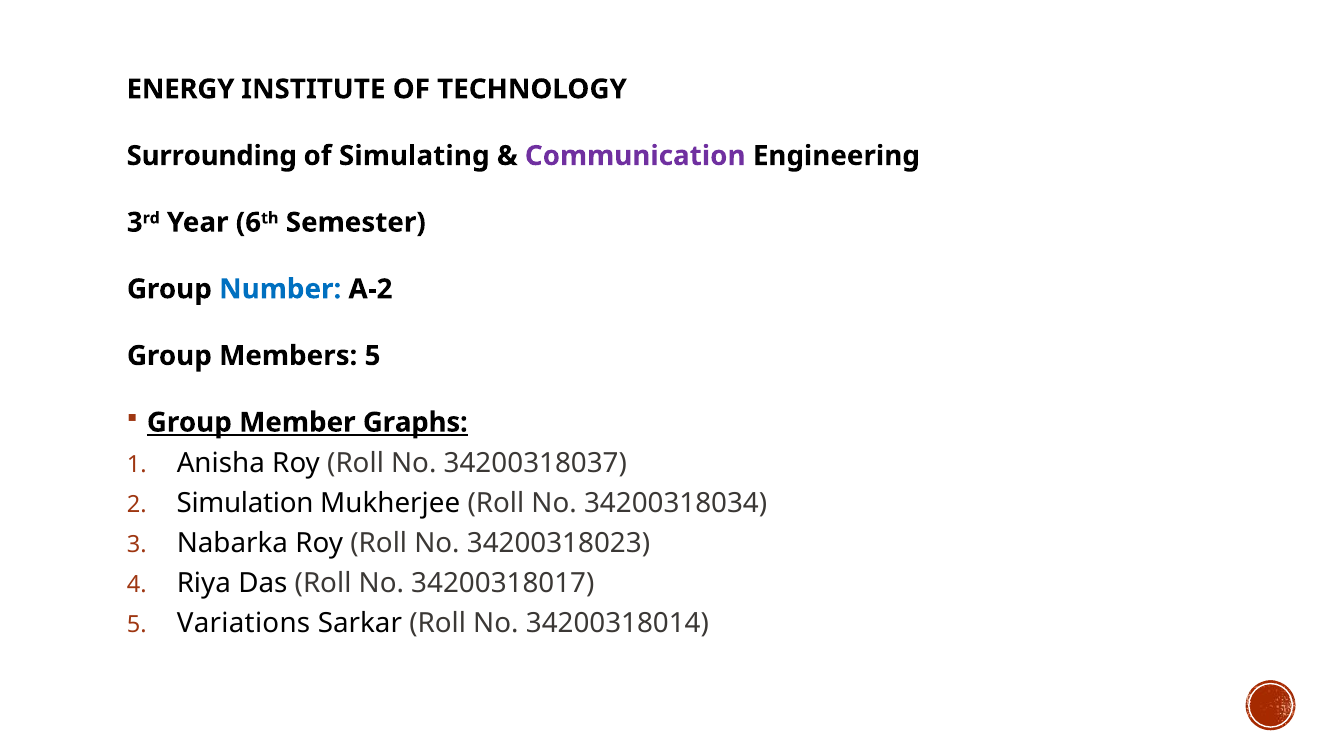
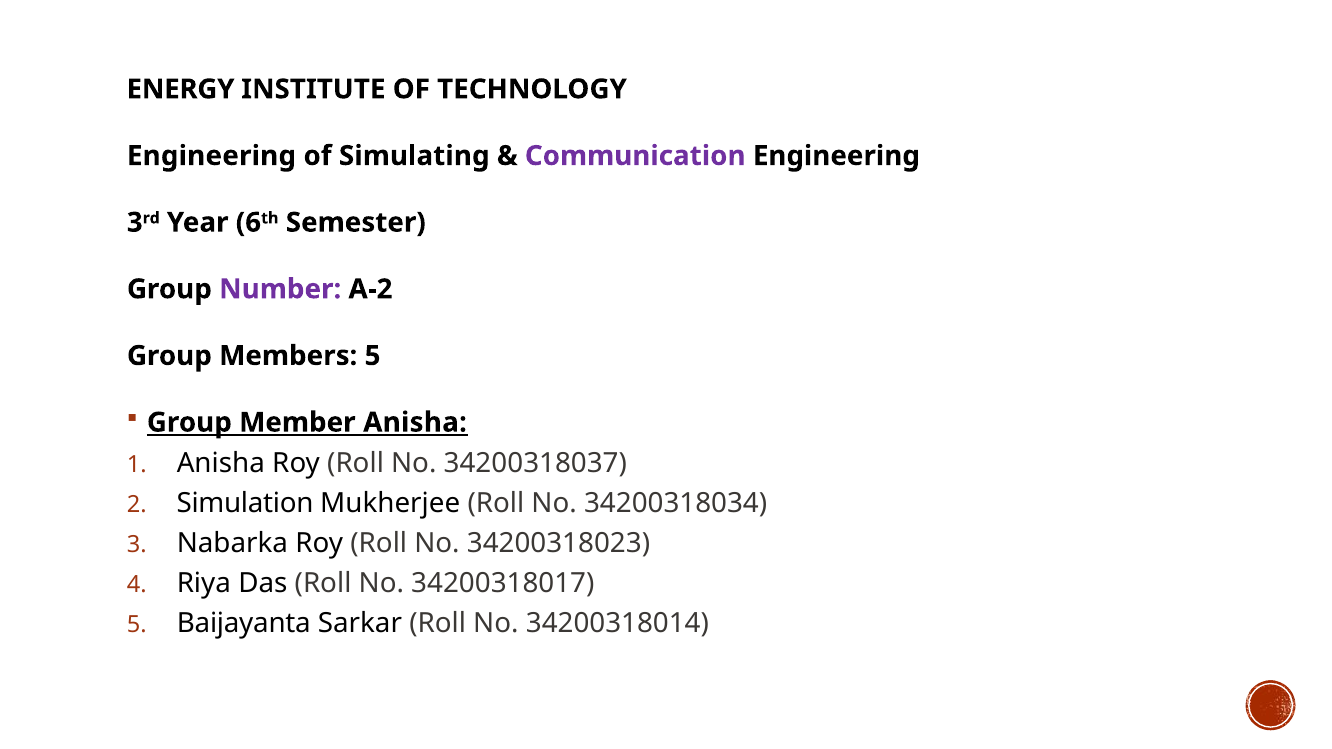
Surrounding: Surrounding -> Engineering (211, 156)
Number colour: blue -> purple (280, 289)
Member Graphs: Graphs -> Anisha (415, 423)
Variations: Variations -> Baijayanta (244, 623)
